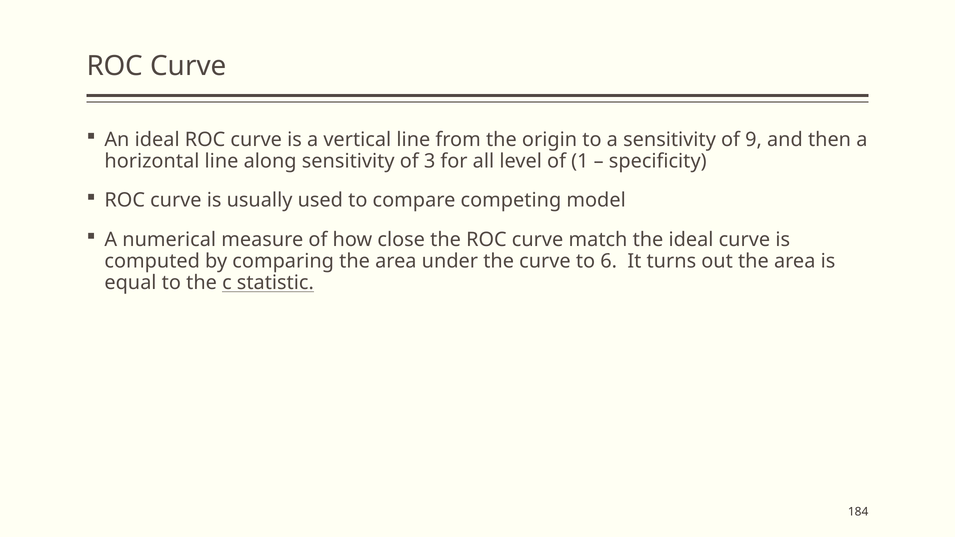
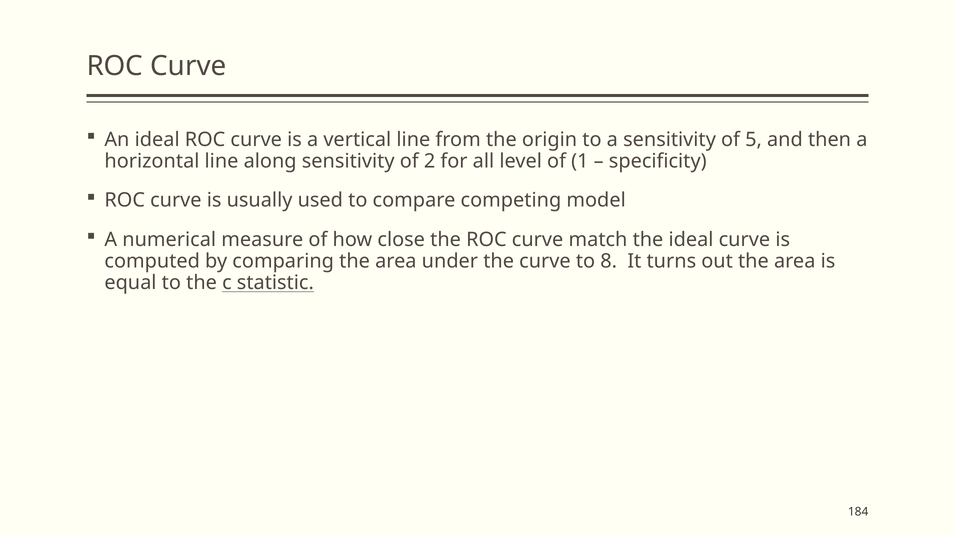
9: 9 -> 5 (754, 140)
3: 3 -> 2 (430, 161)
6: 6 -> 8 (609, 261)
